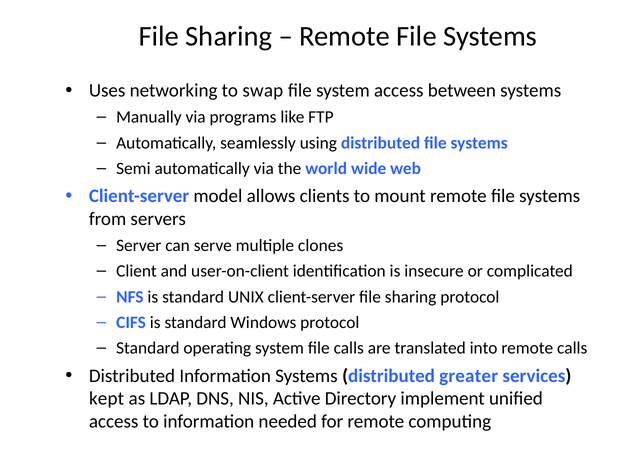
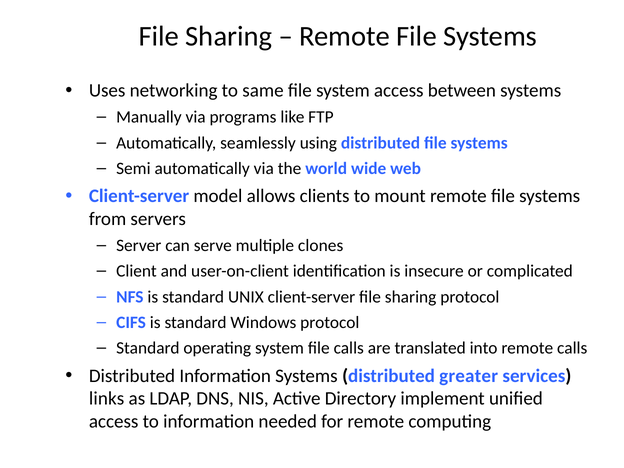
swap: swap -> same (263, 91)
kept: kept -> links (107, 399)
